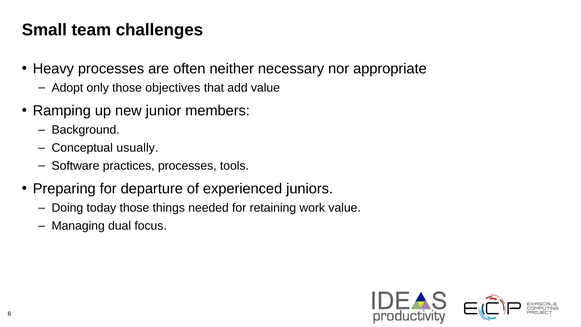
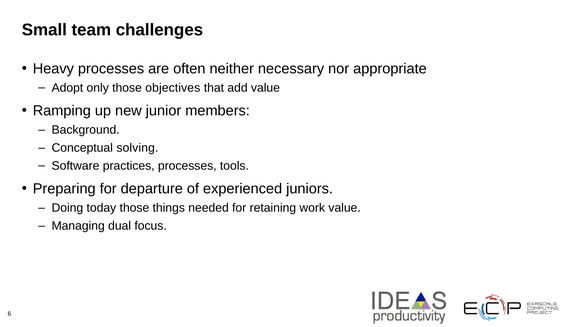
usually: usually -> solving (137, 148)
